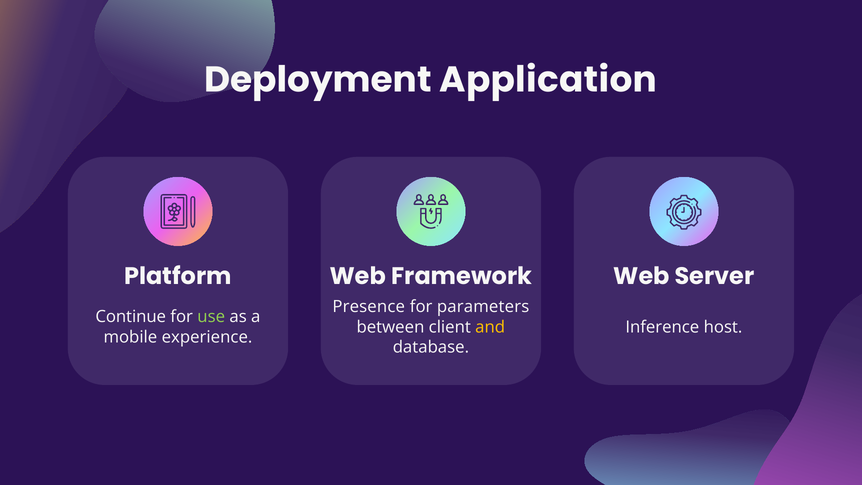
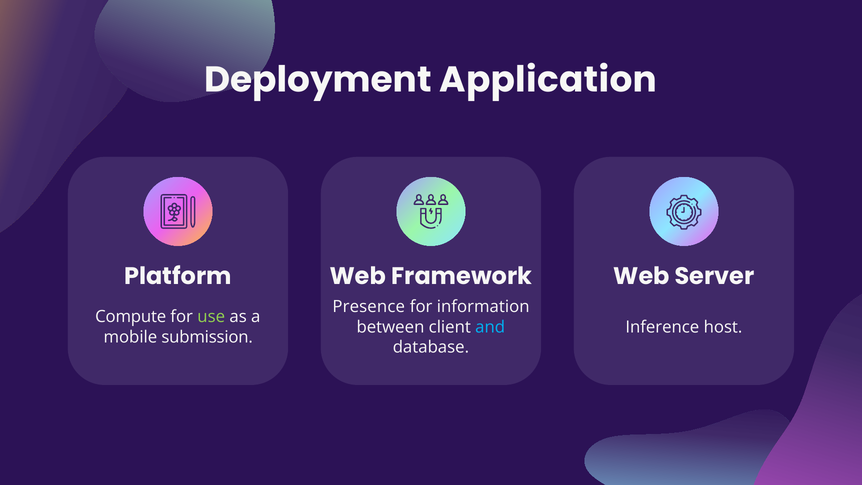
parameters: parameters -> information (483, 307)
Continue: Continue -> Compute (131, 317)
and colour: yellow -> light blue (490, 327)
experience: experience -> submission (207, 337)
